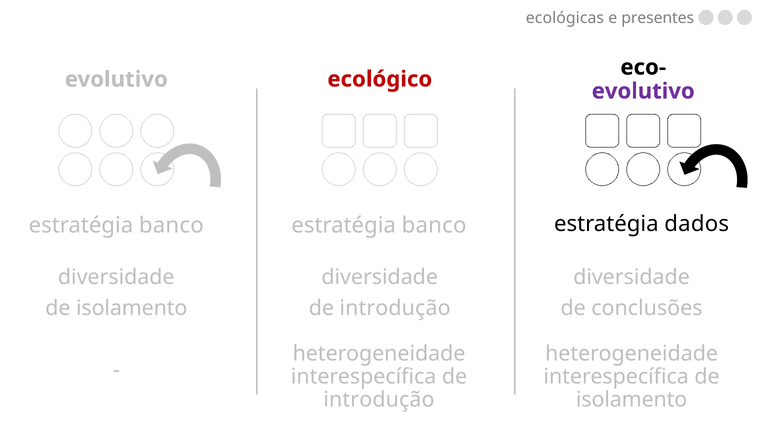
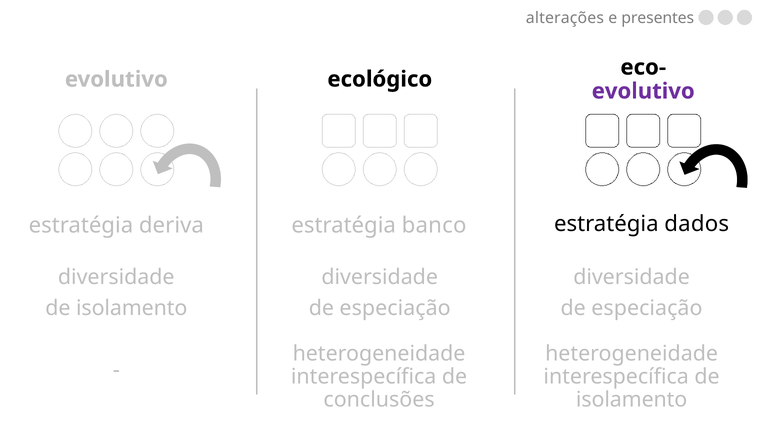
ecológicas: ecológicas -> alterações (565, 18)
ecológico colour: red -> black (380, 79)
banco: banco -> deriva (171, 225)
introdução: introdução -> especiação (395, 308)
conclusões: conclusões -> especiação (647, 308)
introdução: introdução -> conclusões (379, 400)
